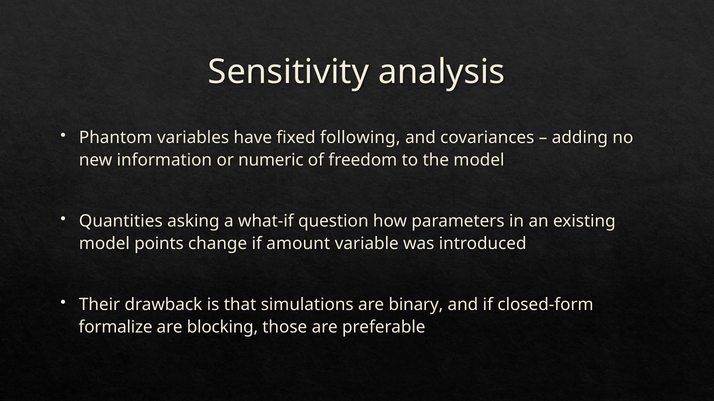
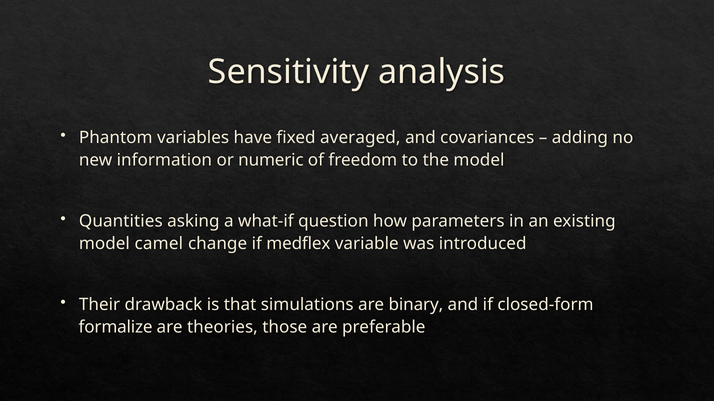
following: following -> averaged (360, 138)
points: points -> camel (159, 244)
amount: amount -> medflex (298, 244)
blocking: blocking -> theories (222, 328)
